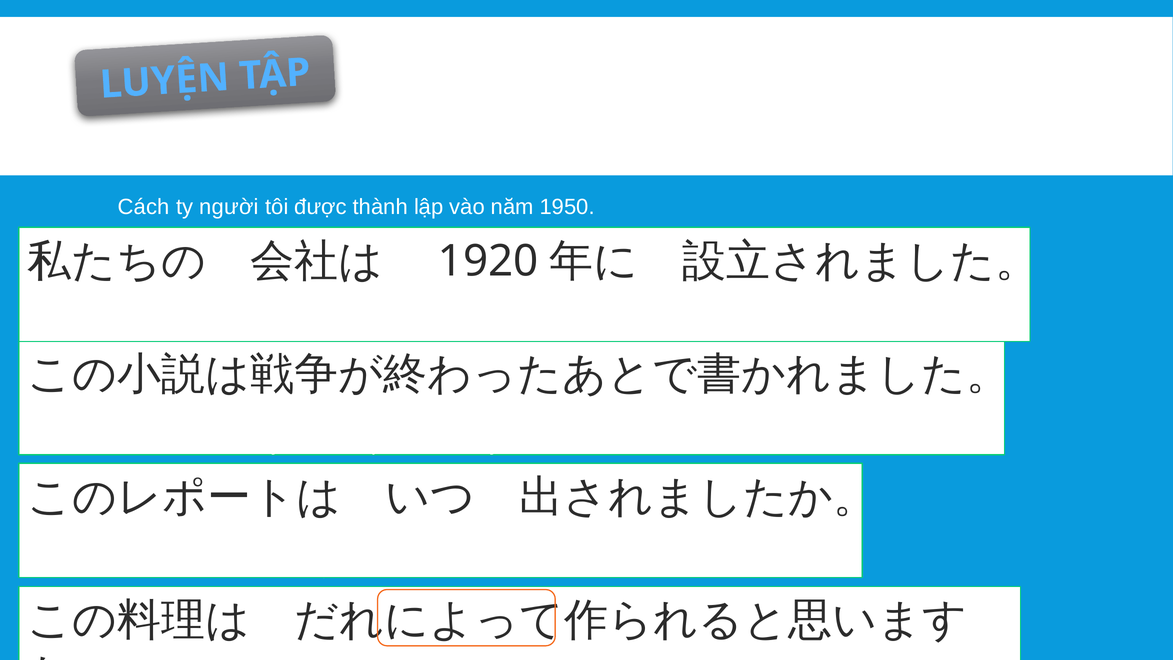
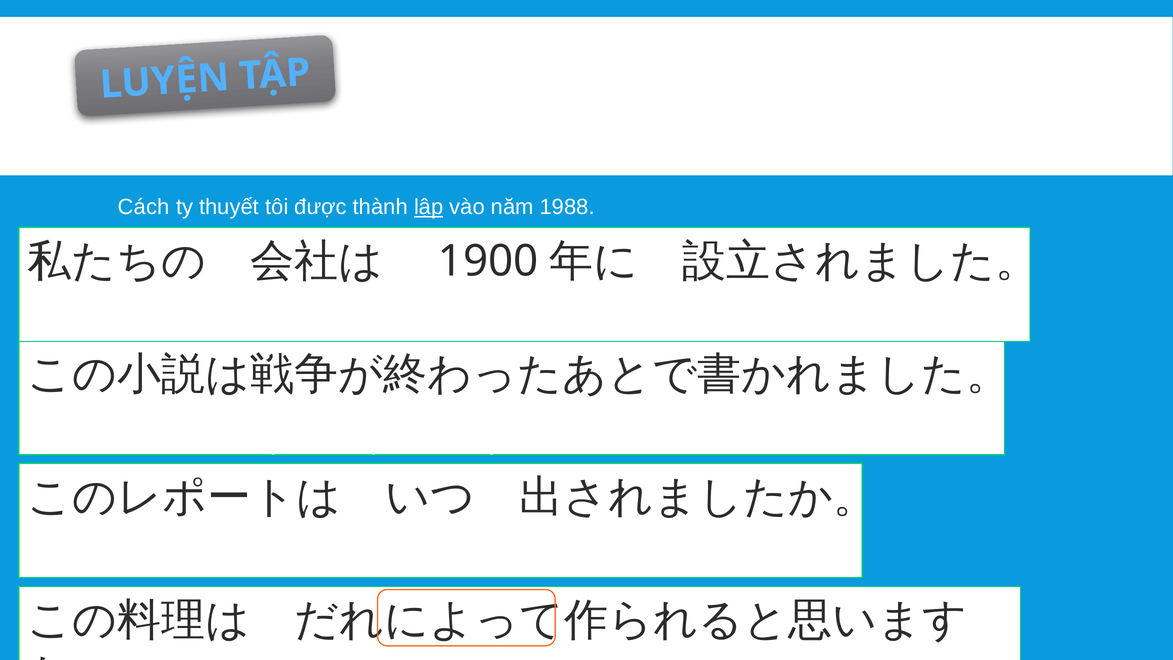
ty người: người -> thuyết (229, 207)
lập underline: none -> present (429, 207)
1950: 1950 -> 1988 (567, 207)
1920: 1920 -> 1900 (488, 261)
